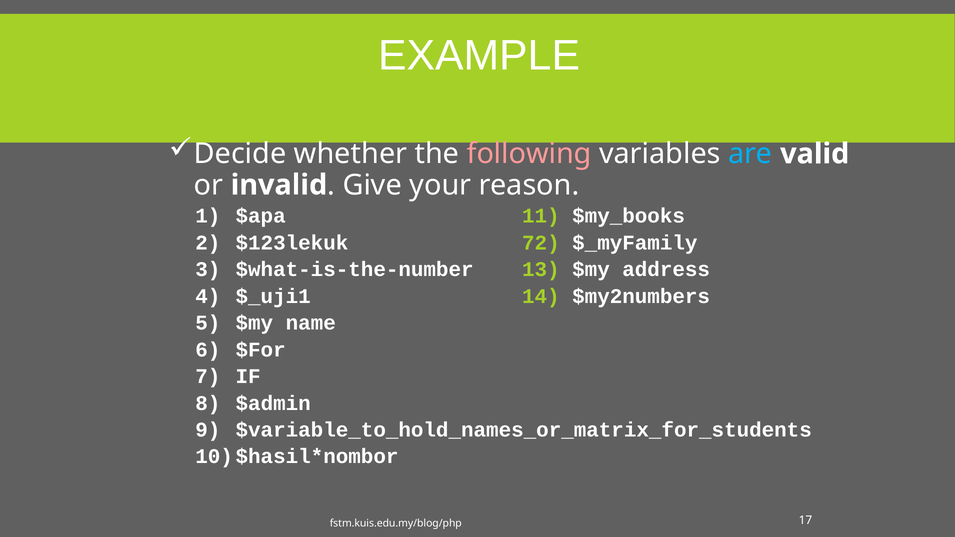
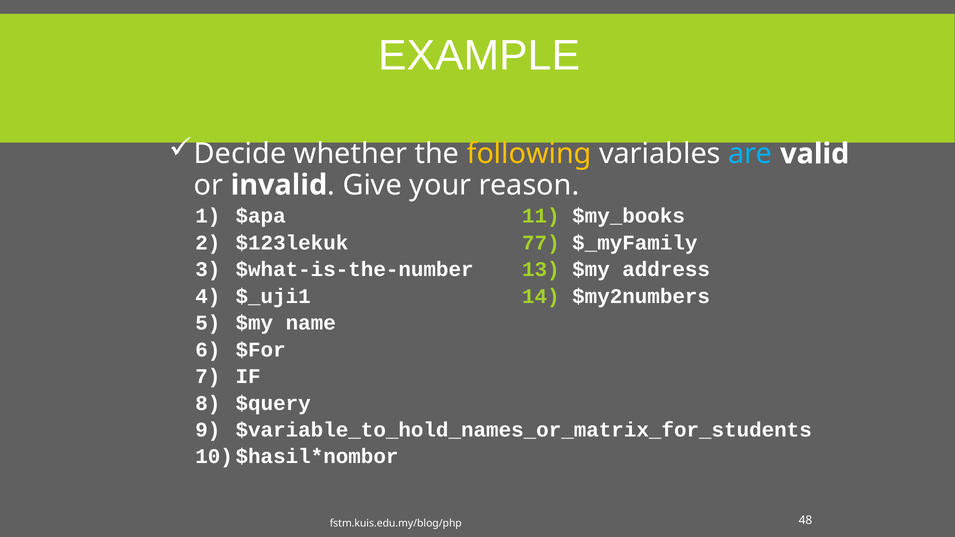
following colour: pink -> yellow (529, 154)
72: 72 -> 77 (541, 243)
$admin: $admin -> $query (273, 403)
17: 17 -> 48 (805, 521)
